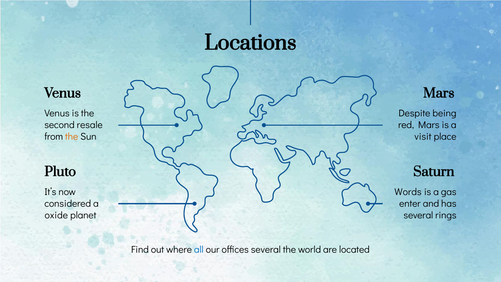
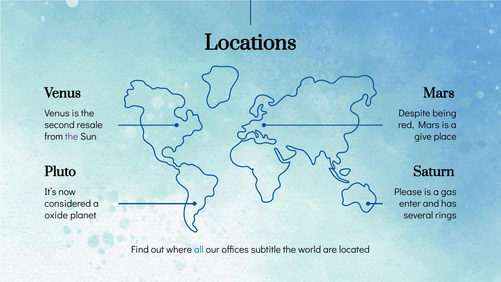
the colour: orange -> purple (72, 137)
visit: visit -> give (423, 137)
Words: Words -> Please (408, 192)
offices several: several -> subtitle (266, 249)
